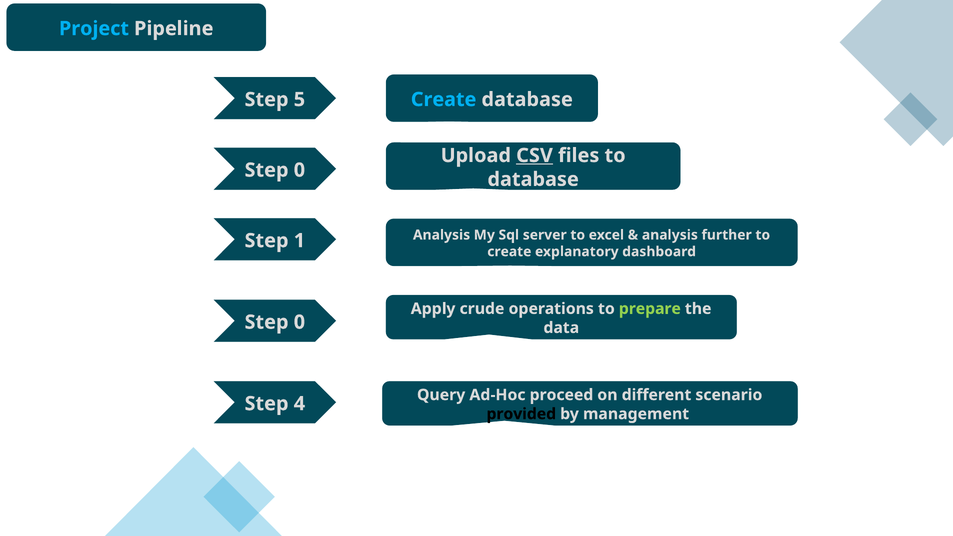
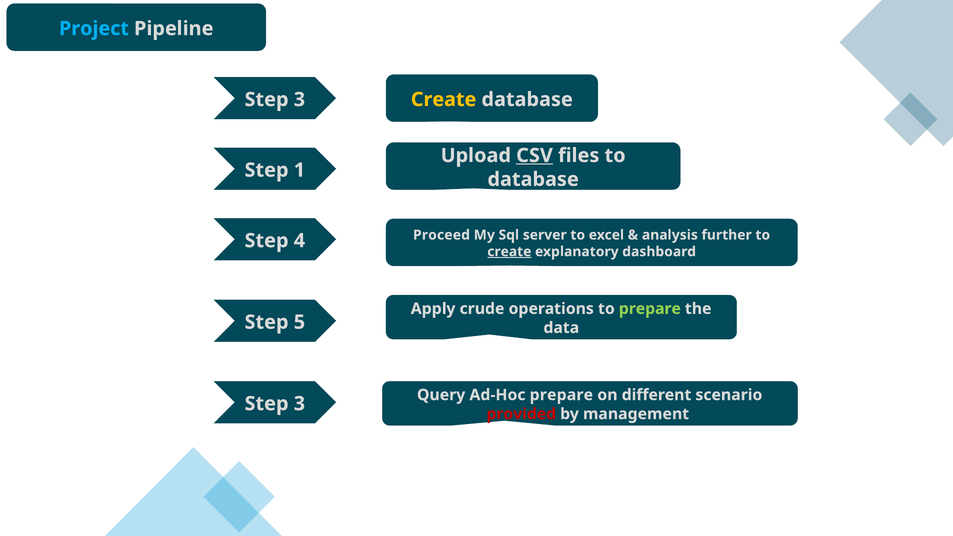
Create colour: light blue -> yellow (444, 100)
5: 5 -> 3 (299, 100)
0: 0 -> 1 (299, 170)
Analysis: Analysis -> Proceed (441, 235)
1: 1 -> 4 (299, 241)
create underline: none -> present (509, 252)
0: 0 -> 5 (299, 322)
Ad-Hoc proceed: proceed -> prepare (561, 395)
4: 4 -> 3 (299, 404)
provided colour: black -> red (521, 414)
